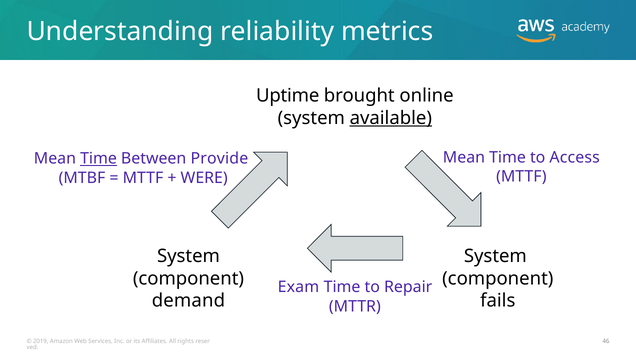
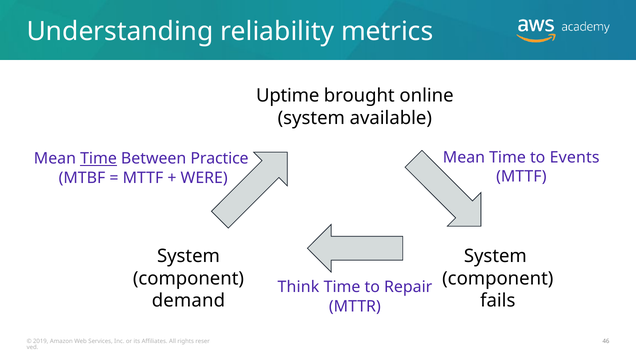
available underline: present -> none (391, 118)
Access: Access -> Events (575, 157)
Provide: Provide -> Practice (220, 159)
Exam: Exam -> Think (298, 287)
